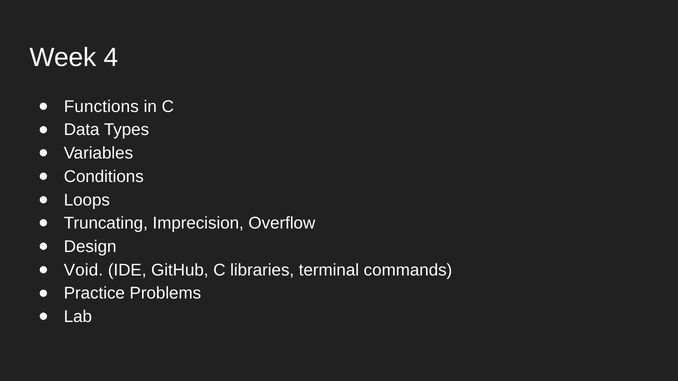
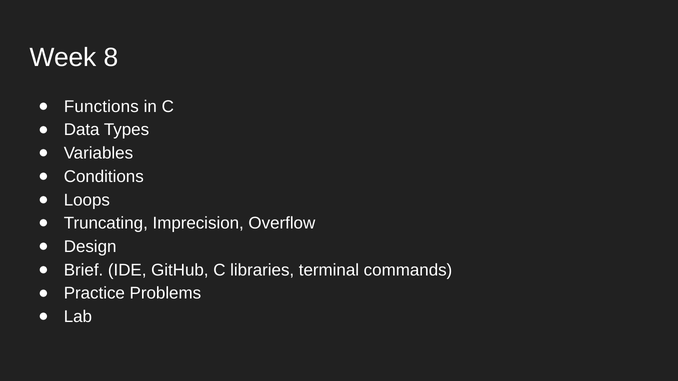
4: 4 -> 8 (111, 57)
Void: Void -> Brief (84, 270)
